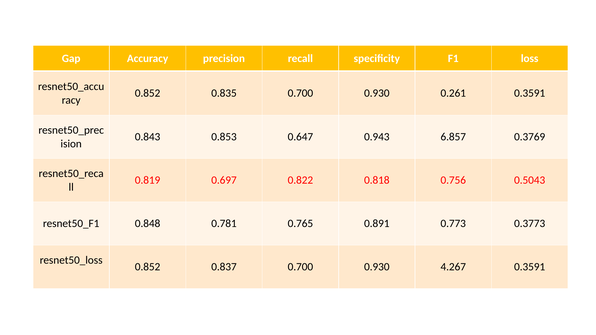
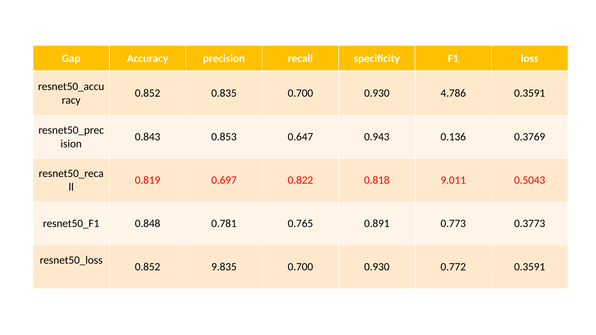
0.261: 0.261 -> 4.786 (453, 93)
6.857: 6.857 -> 0.136 (453, 137)
0.756: 0.756 -> 9.011 (453, 180)
0.837: 0.837 -> 9.835 (224, 267)
4.267: 4.267 -> 0.772 (453, 267)
